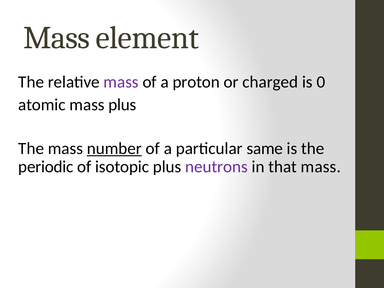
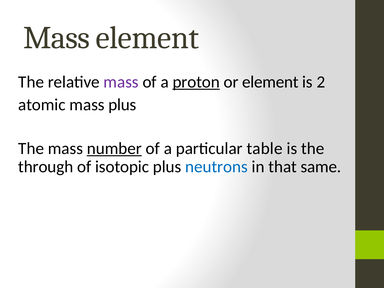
proton underline: none -> present (196, 82)
or charged: charged -> element (270, 82)
0: 0 -> 2 (321, 82)
same: same -> table (265, 148)
periodic: periodic -> through (46, 167)
neutrons colour: purple -> blue (216, 167)
that mass: mass -> same (321, 167)
